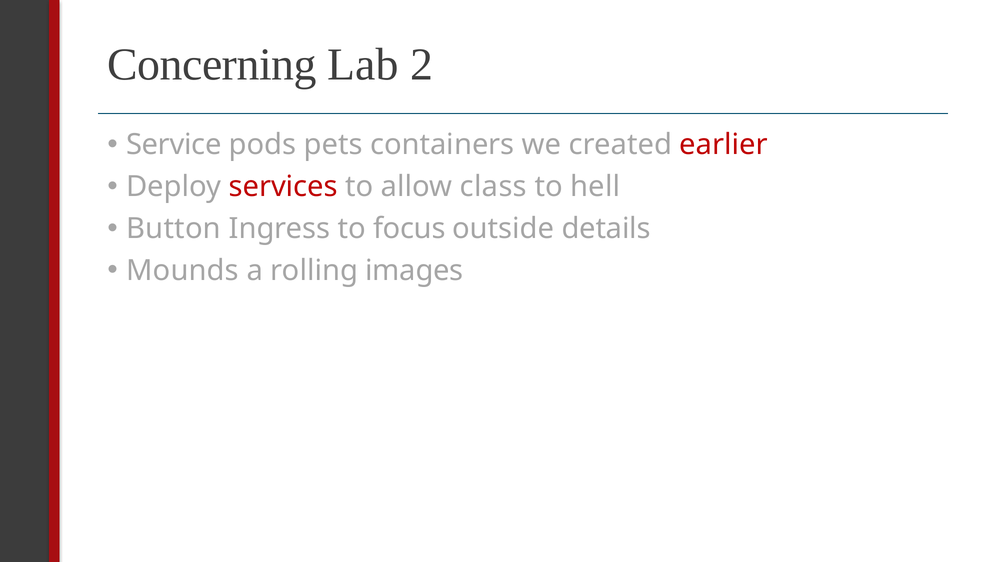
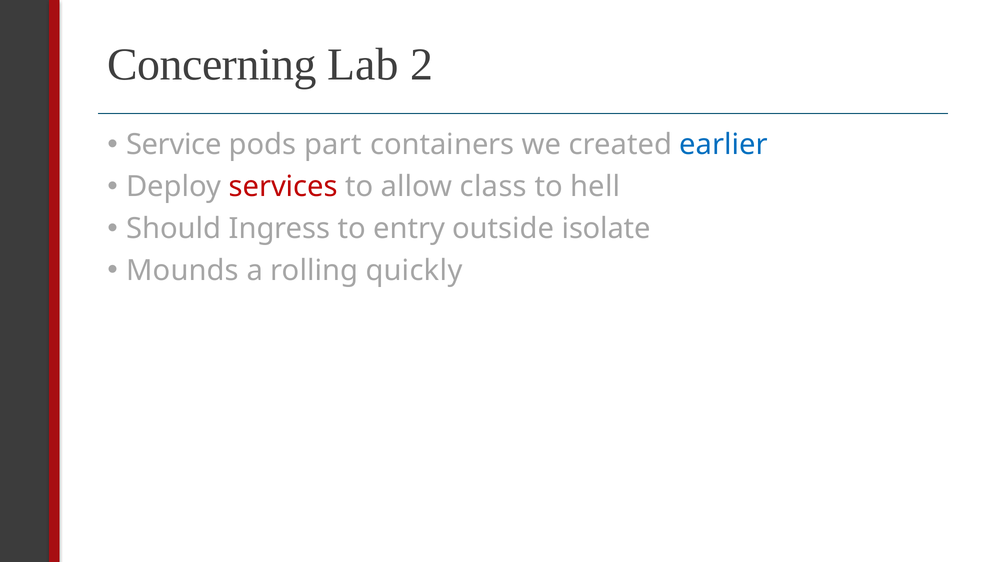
pets: pets -> part (333, 145)
earlier colour: red -> blue (724, 145)
Button: Button -> Should (174, 229)
focus: focus -> entry (409, 229)
details: details -> isolate (606, 229)
images: images -> quickly (414, 271)
